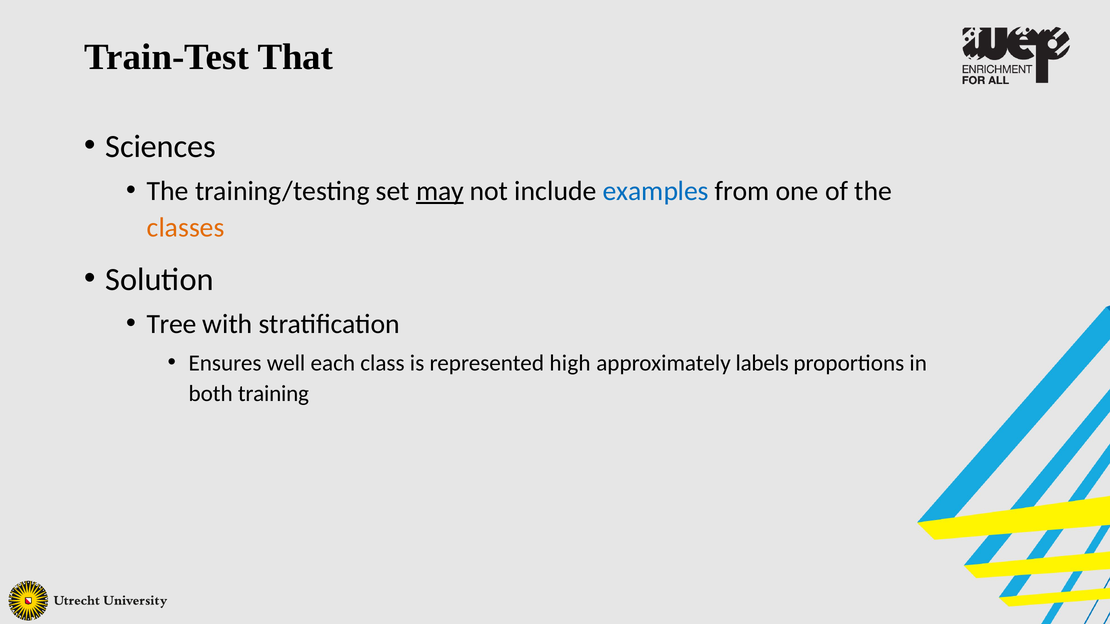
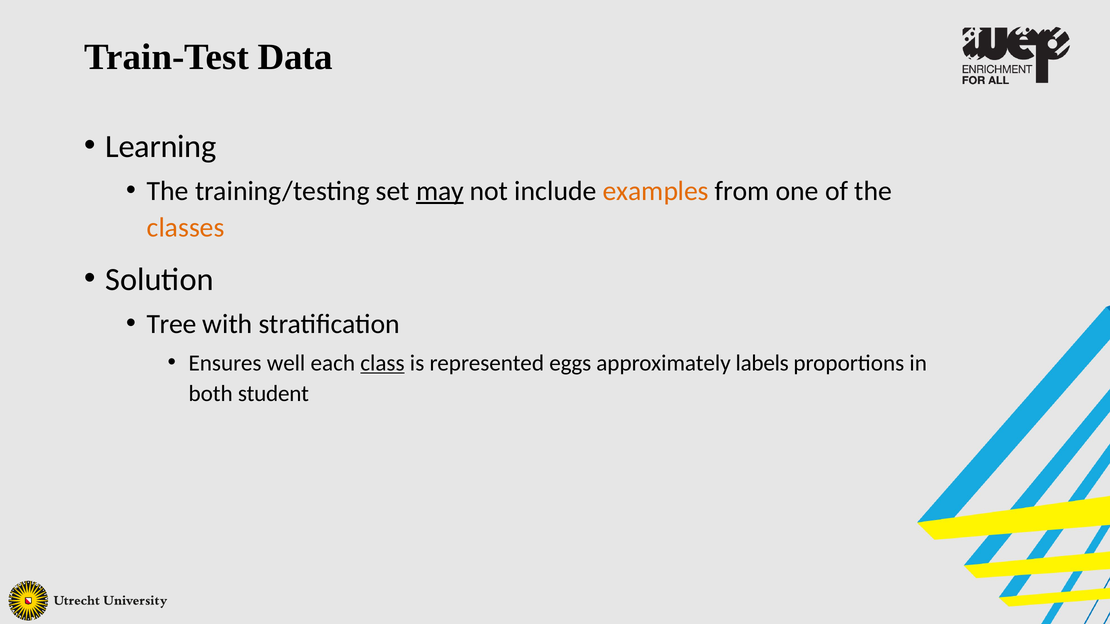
That: That -> Data (295, 57)
Sciences: Sciences -> Learning (161, 146)
examples colour: blue -> orange (656, 191)
class underline: none -> present (382, 363)
high: high -> eggs (570, 363)
training: training -> student (273, 394)
